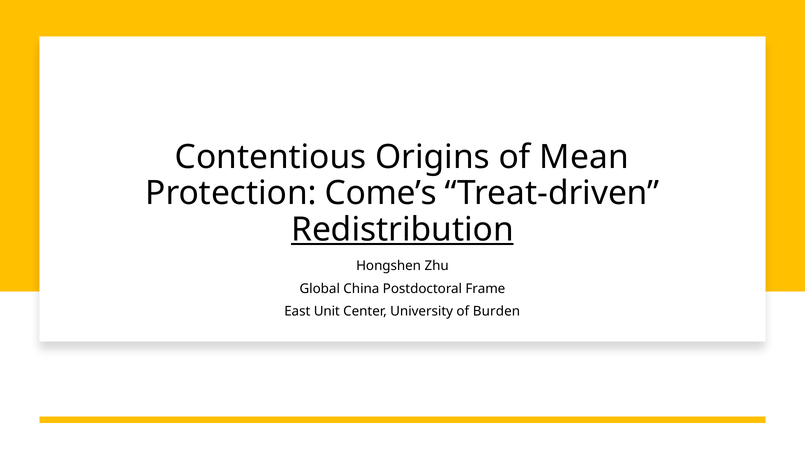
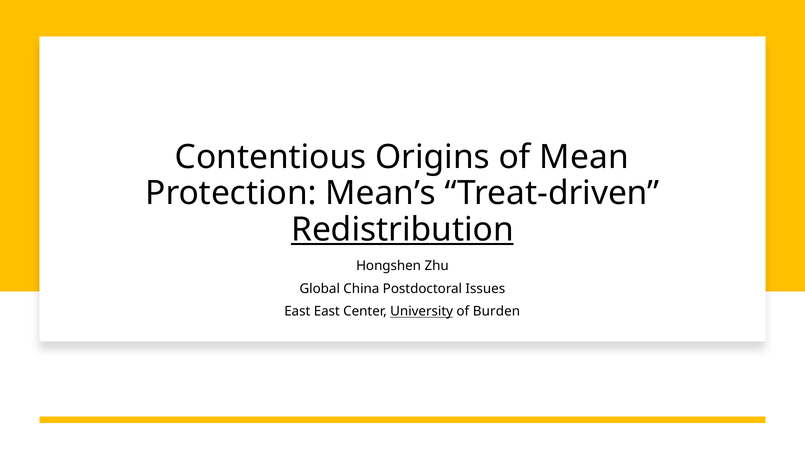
Come’s: Come’s -> Mean’s (381, 193)
Frame: Frame -> Issues (485, 289)
East Unit: Unit -> East (327, 311)
University underline: none -> present (422, 311)
